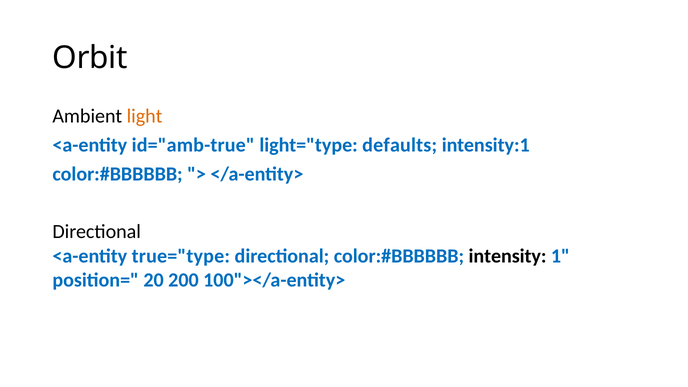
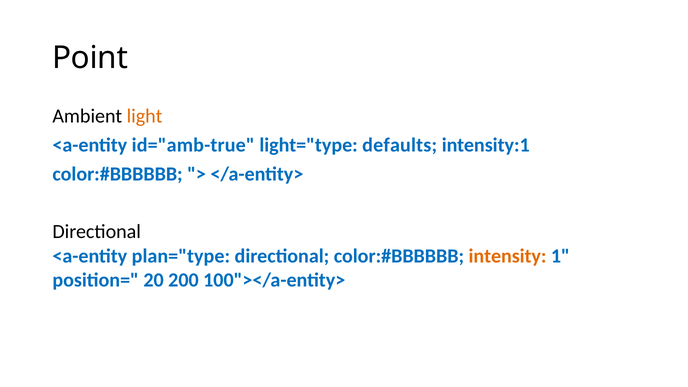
Orbit: Orbit -> Point (90, 58)
true="type: true="type -> plan="type (181, 256)
intensity colour: black -> orange (507, 256)
